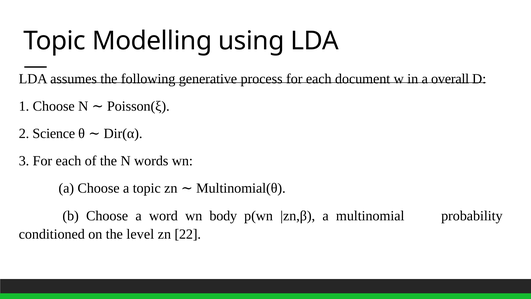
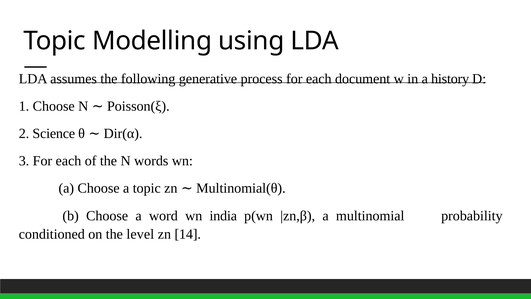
overall: overall -> history (450, 79)
body: body -> india (223, 215)
22: 22 -> 14 (188, 234)
